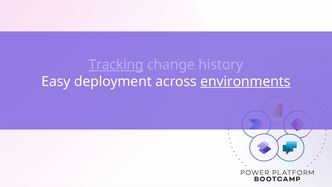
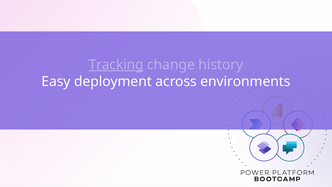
environments underline: present -> none (245, 81)
